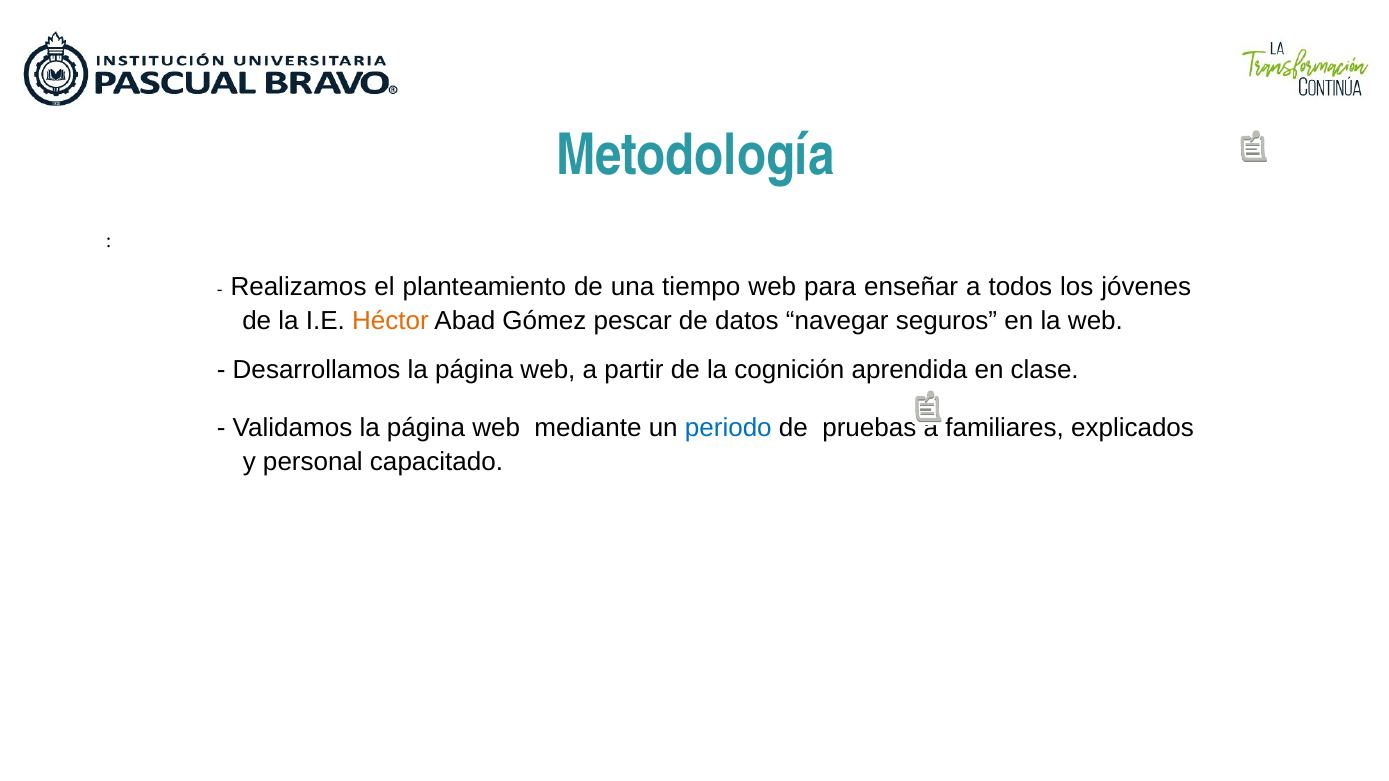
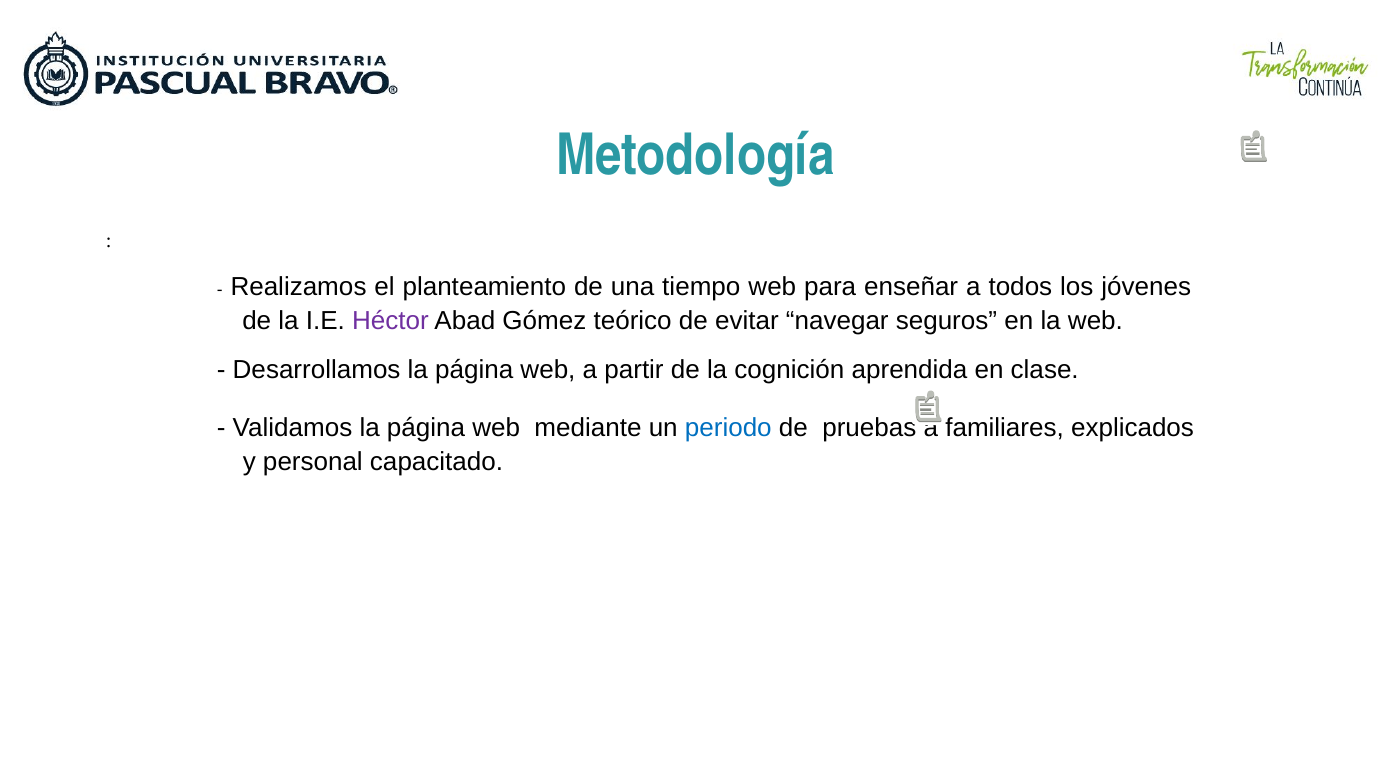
Héctor colour: orange -> purple (390, 321)
pescar: pescar -> teórico (633, 321)
datos: datos -> evitar (747, 321)
